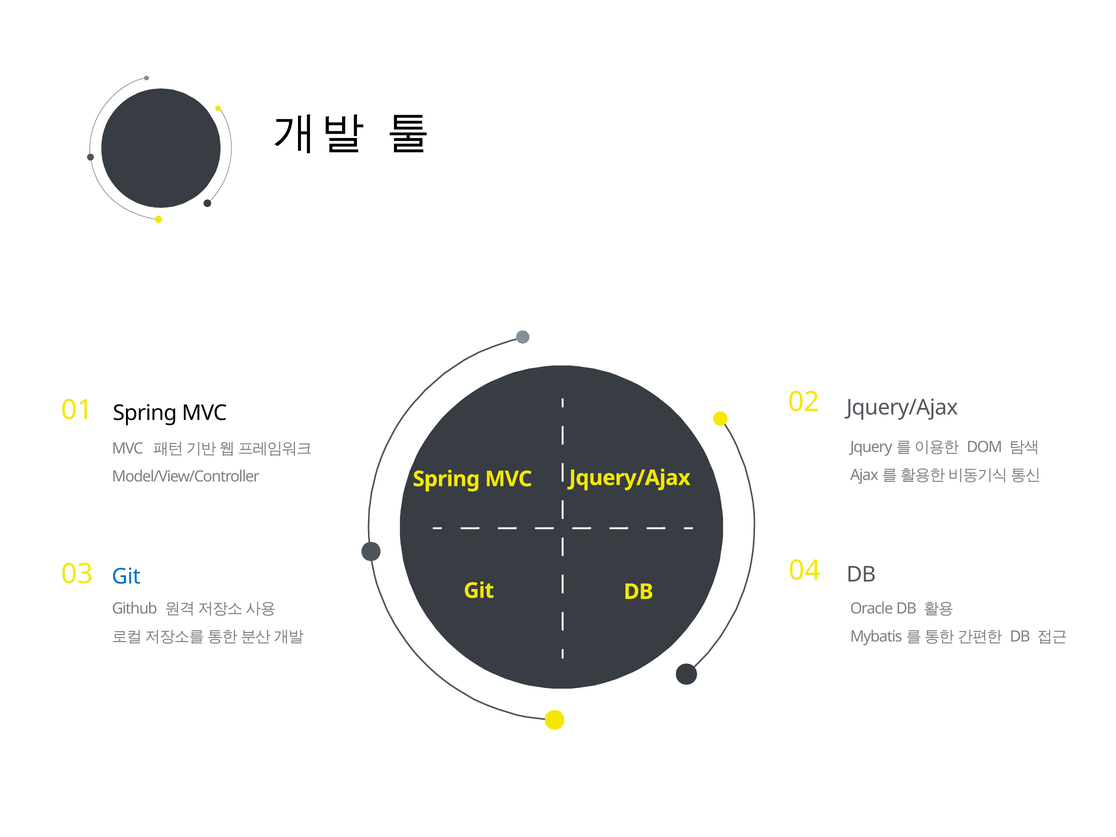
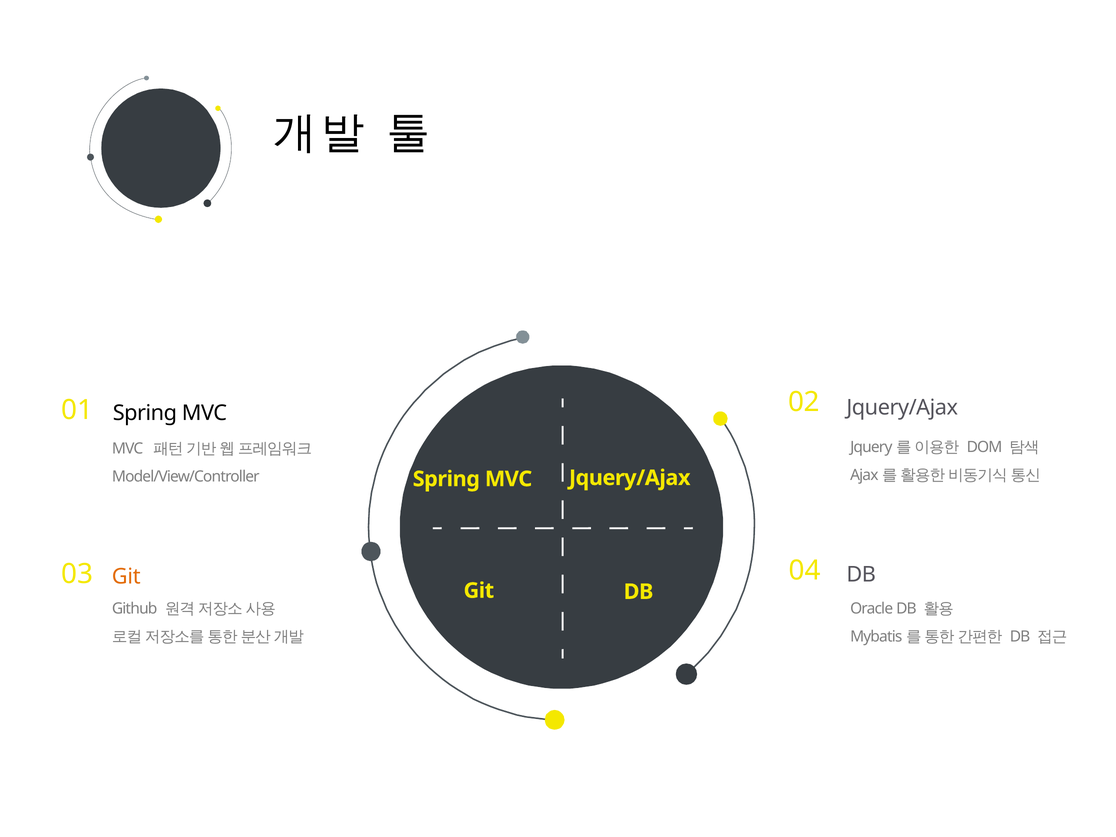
Git colour: blue -> orange (126, 577)
